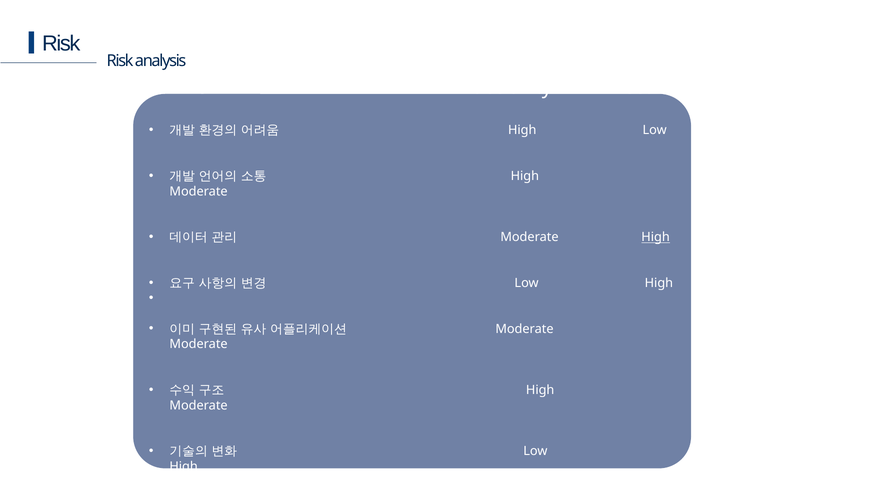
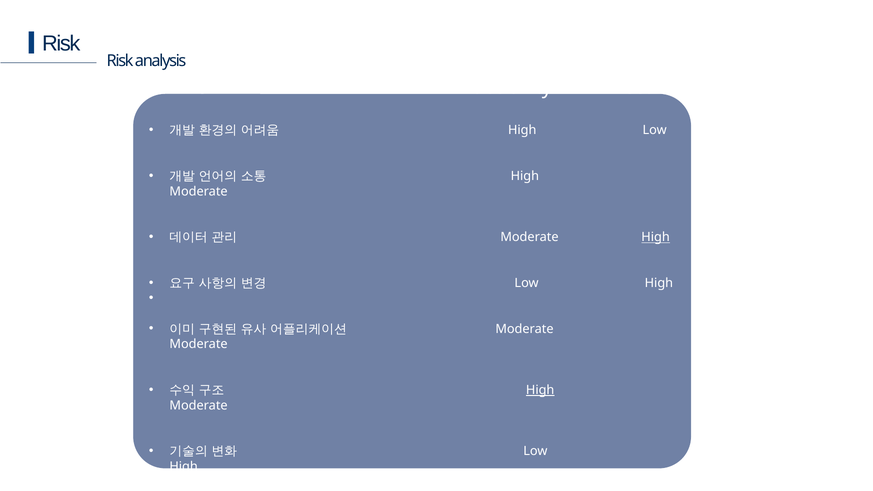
High underline: none -> present (540, 390)
